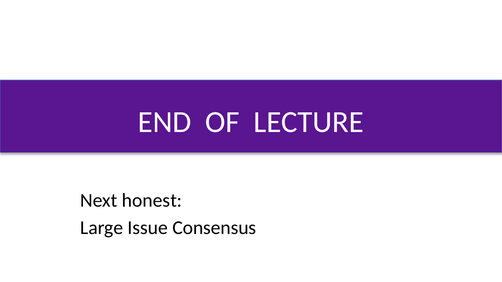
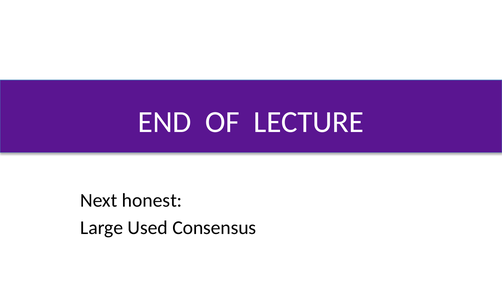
Issue: Issue -> Used (148, 228)
